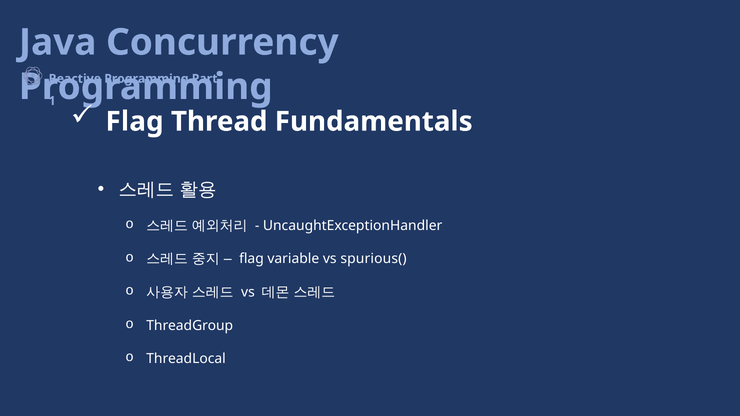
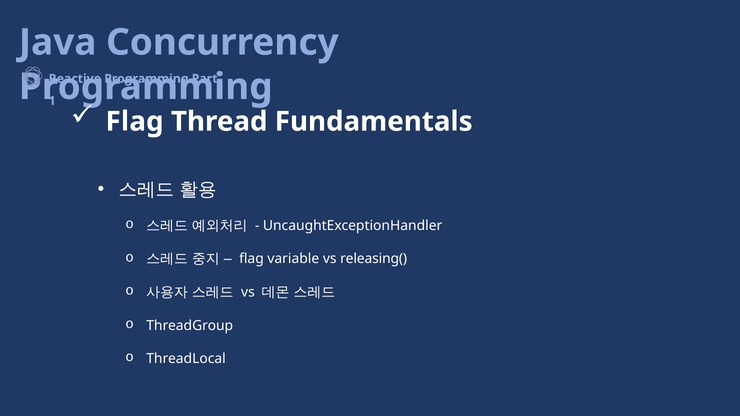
spurious(: spurious( -> releasing( (374, 259)
